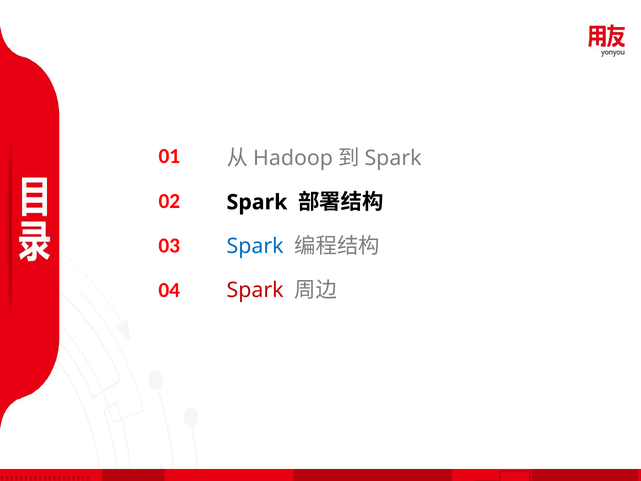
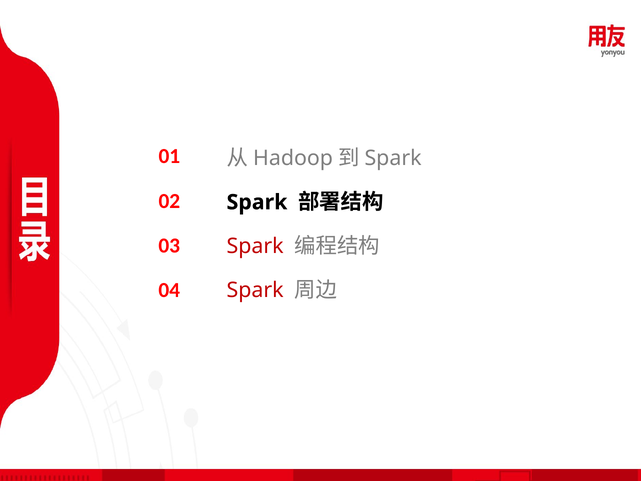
Spark colour: blue -> red (255, 246)
